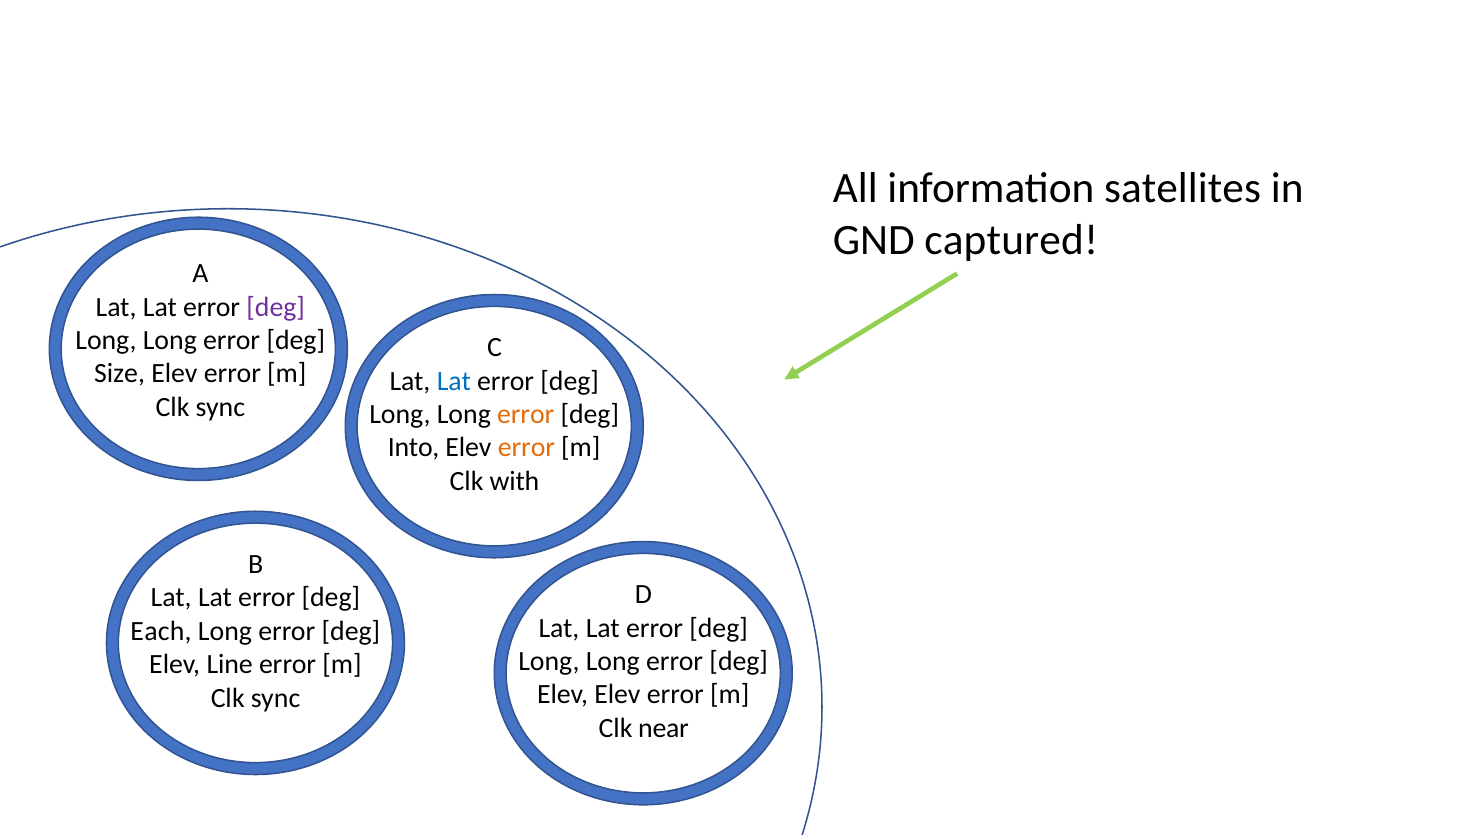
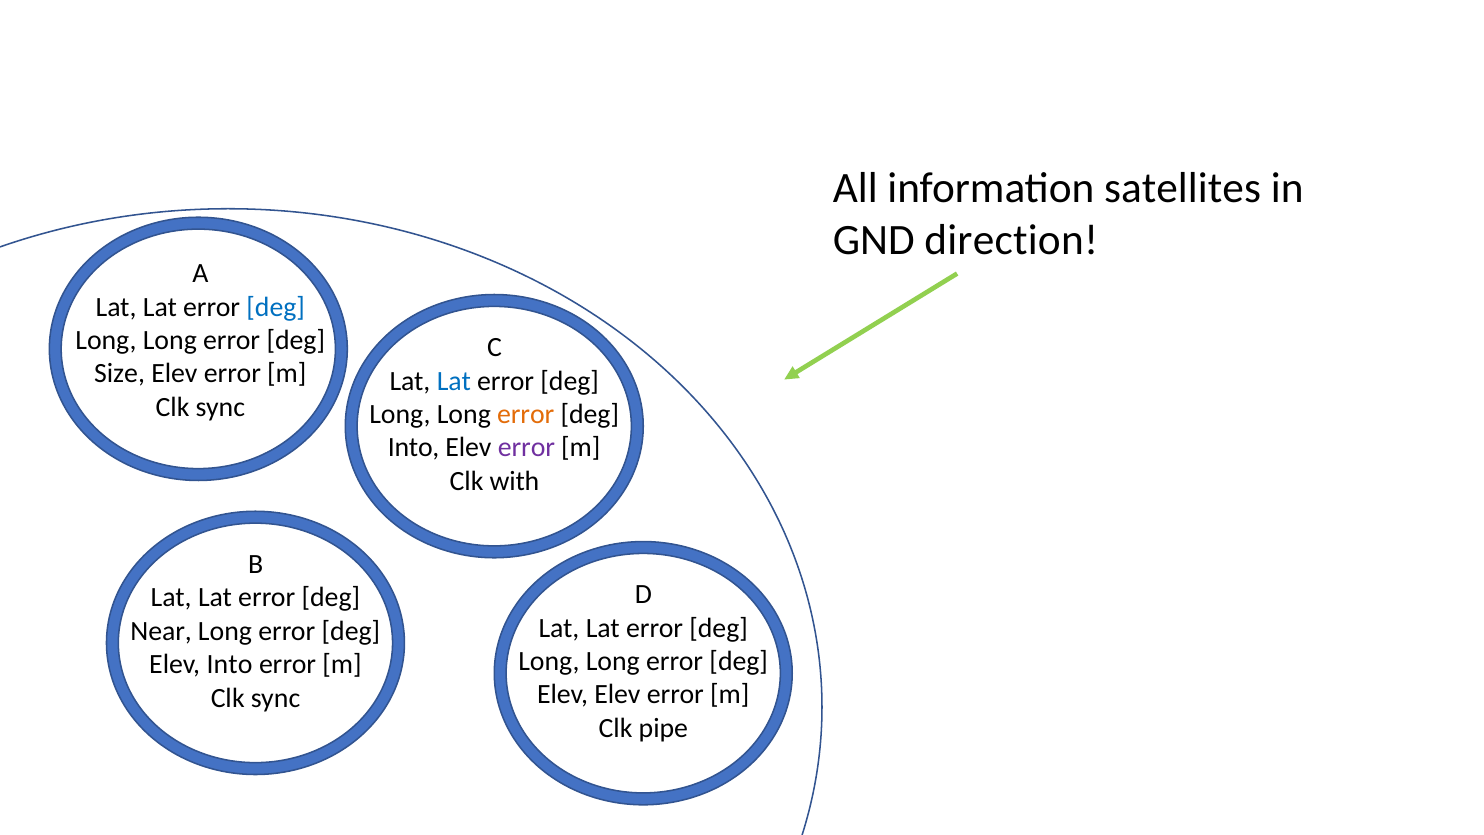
captured: captured -> direction (1011, 241)
deg colour: purple -> blue (276, 307)
error colour: orange -> purple (526, 448)
Each: Each -> Near (161, 631)
Elev Line: Line -> Into (230, 664)
near: near -> pipe (663, 728)
